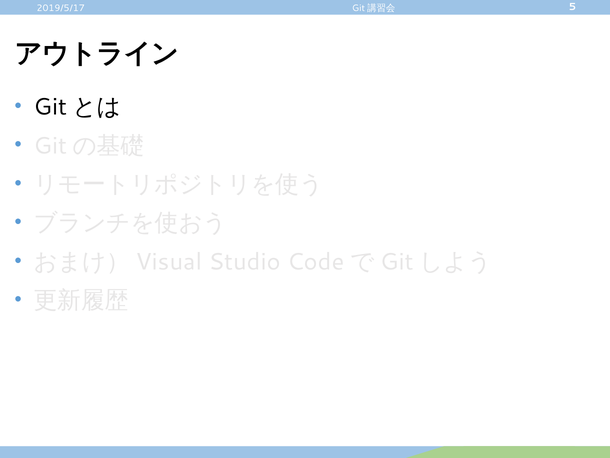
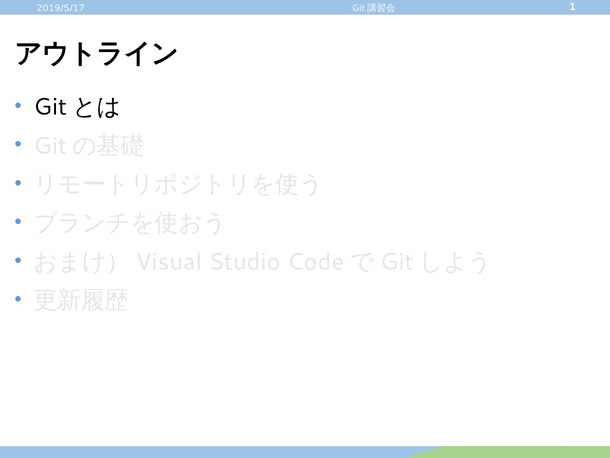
5: 5 -> 1 (572, 7)
